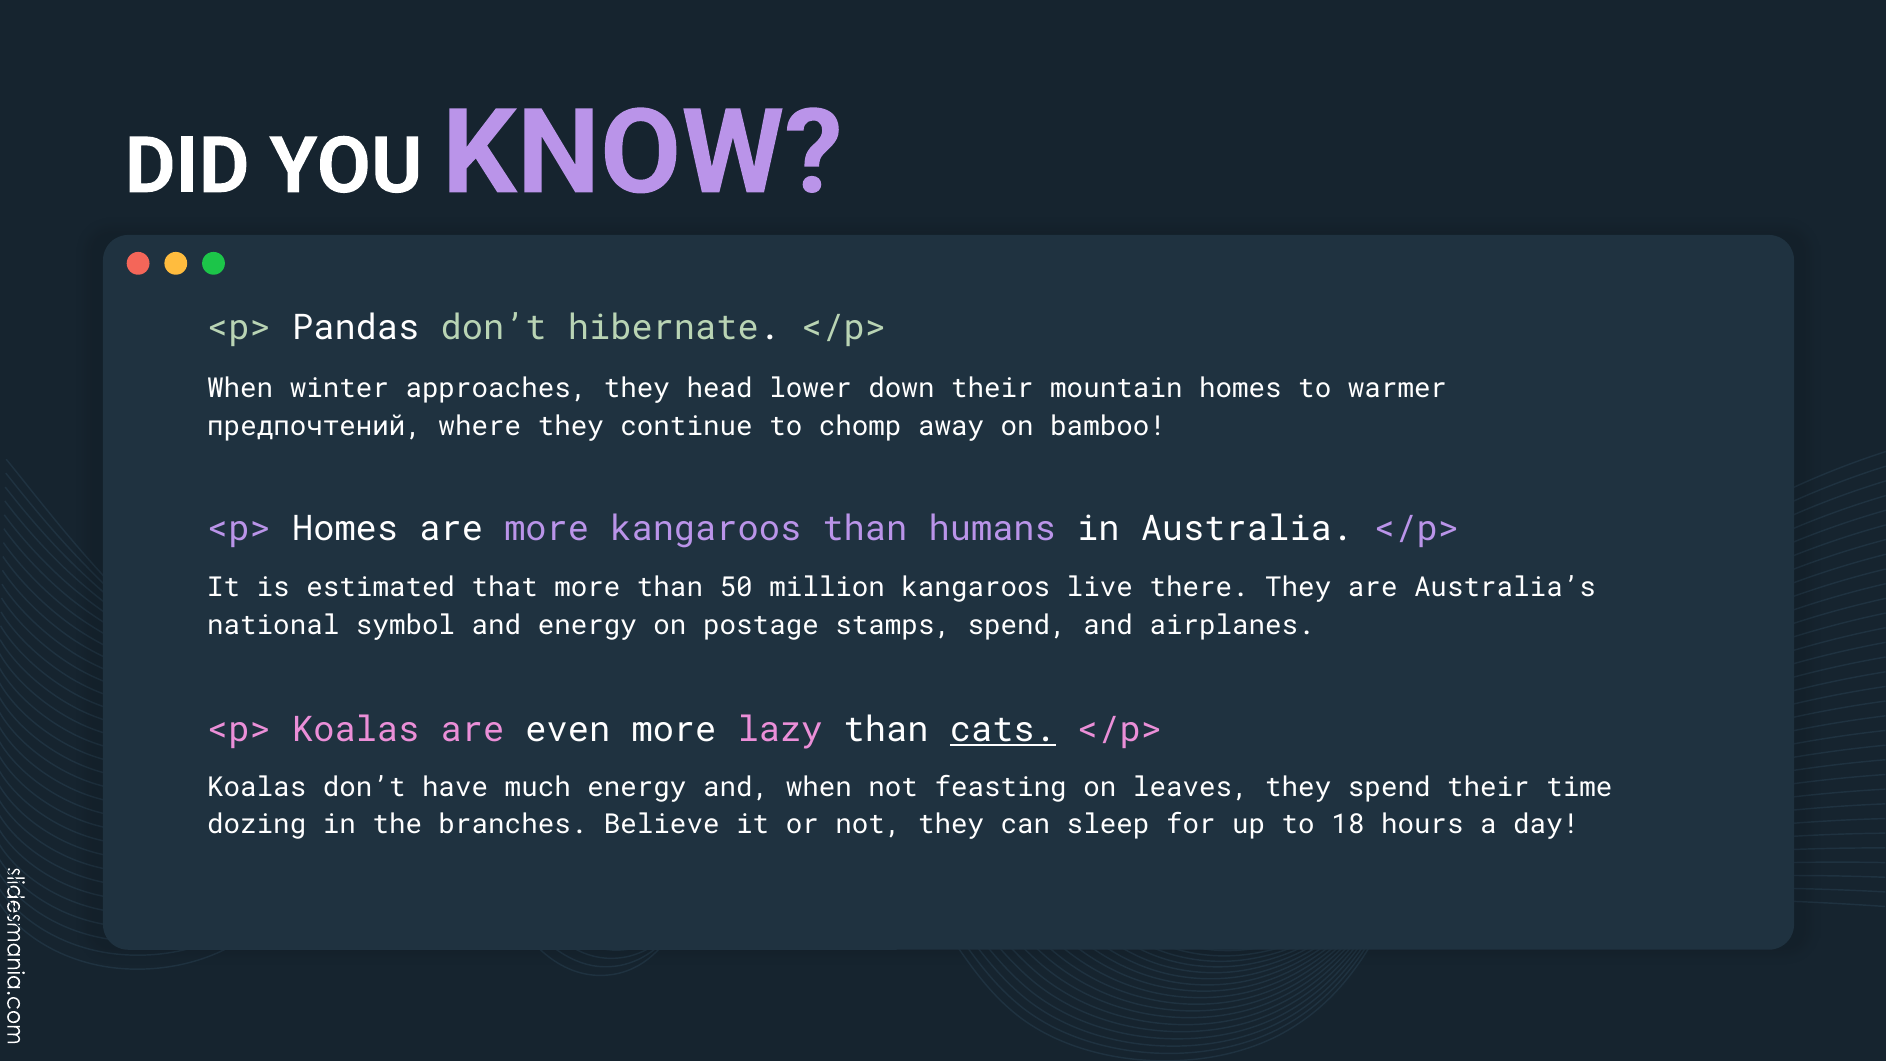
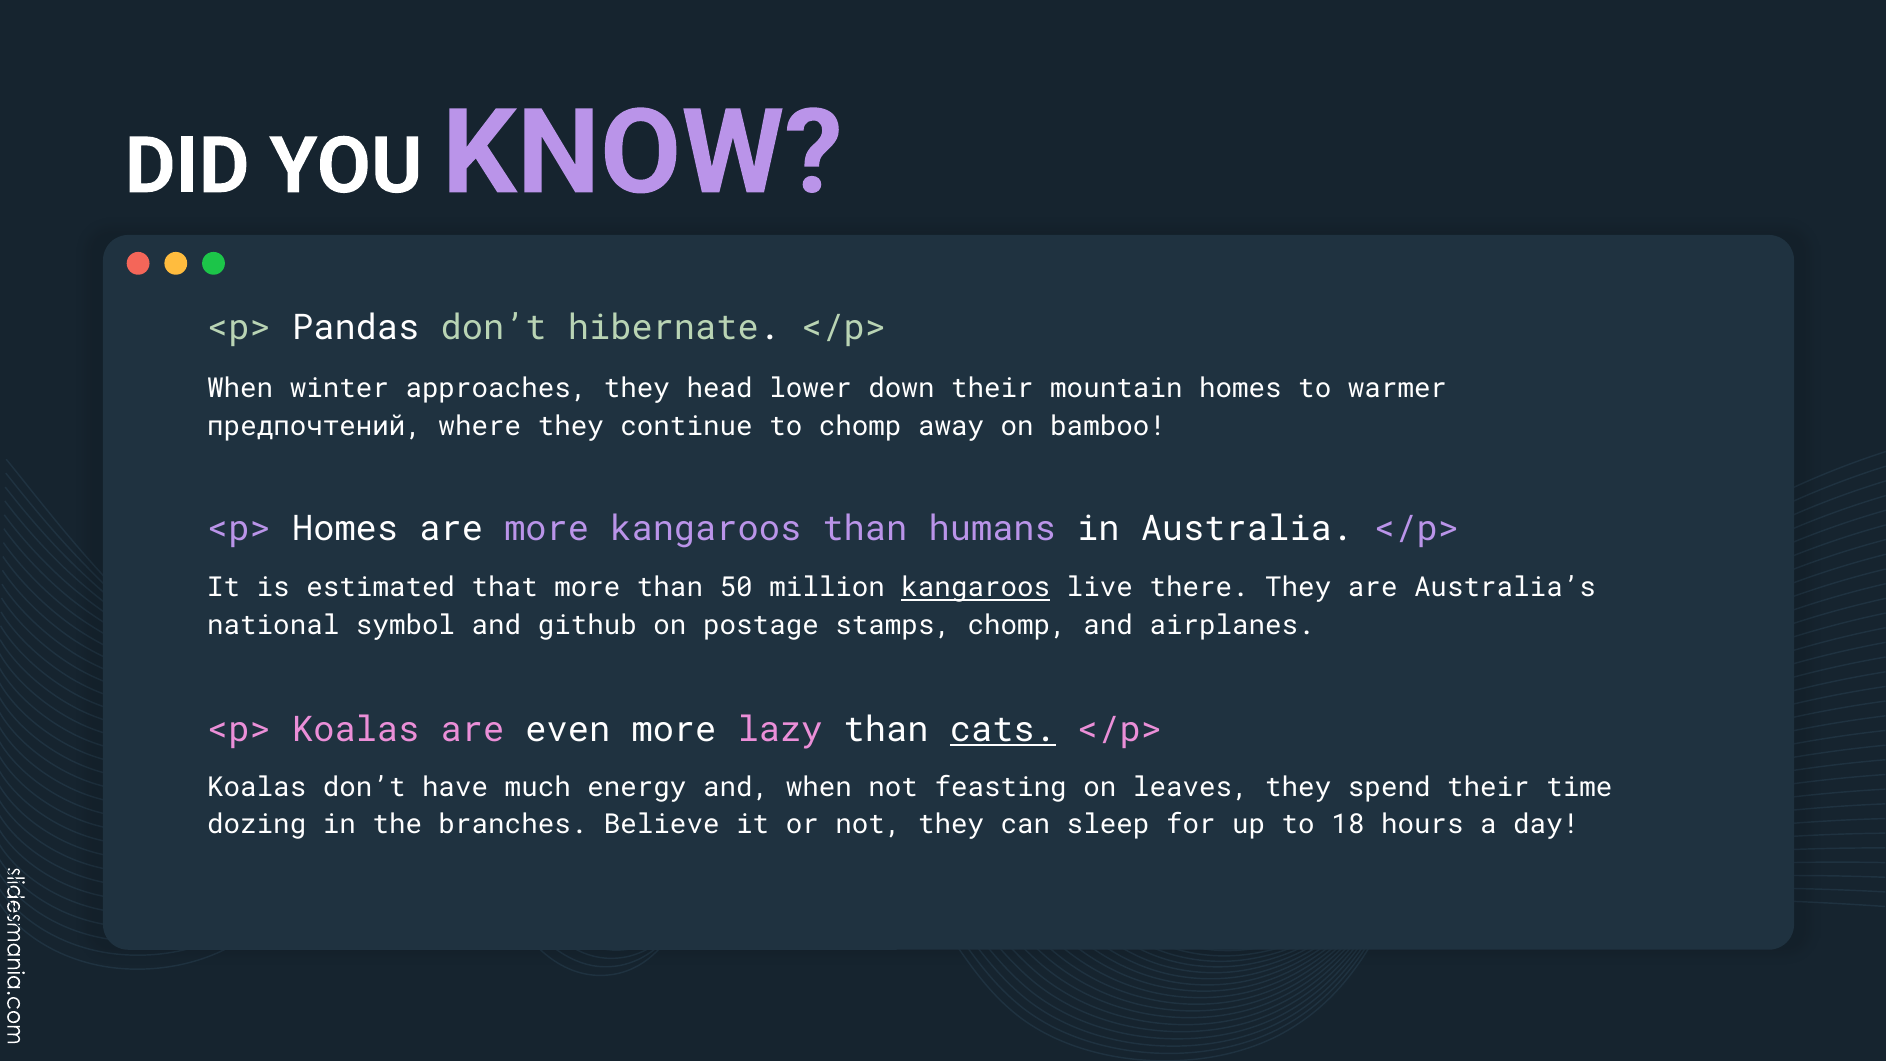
kangaroos underline: none -> present (976, 588)
and energy: energy -> github (587, 626)
stamps spend: spend -> chomp (1017, 626)
